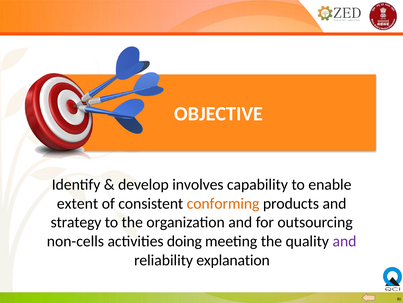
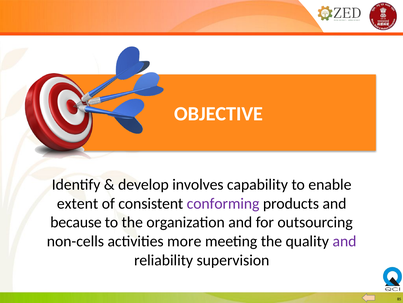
conforming colour: orange -> purple (223, 203)
strategy: strategy -> because (76, 222)
doing: doing -> more (184, 241)
explanation: explanation -> supervision (233, 260)
